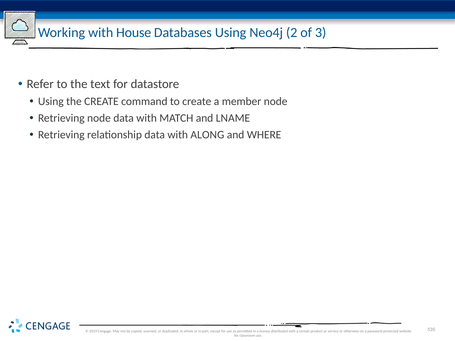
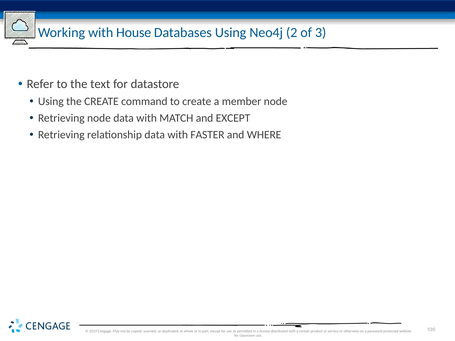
and LNAME: LNAME -> EXCEPT (233, 118)
ALONG: ALONG -> FASTER (207, 135)
